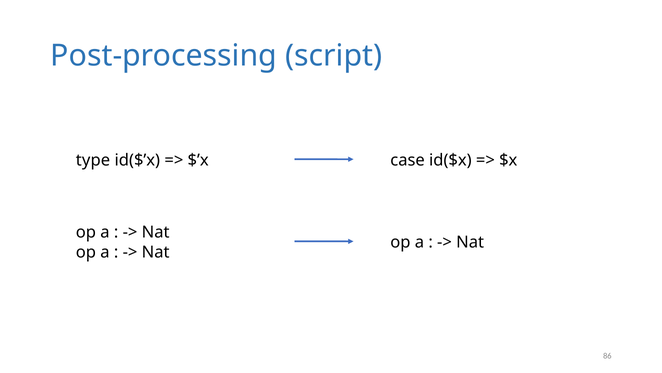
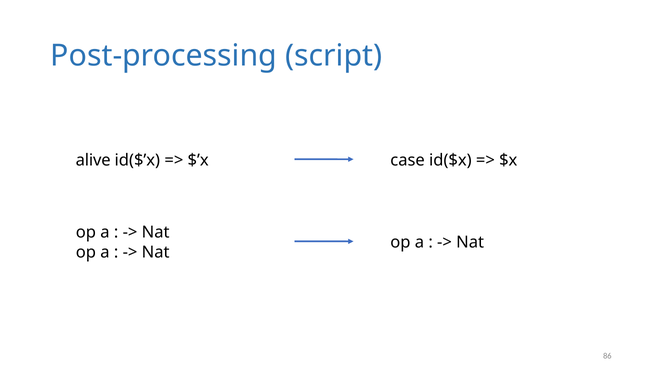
type: type -> alive (93, 160)
